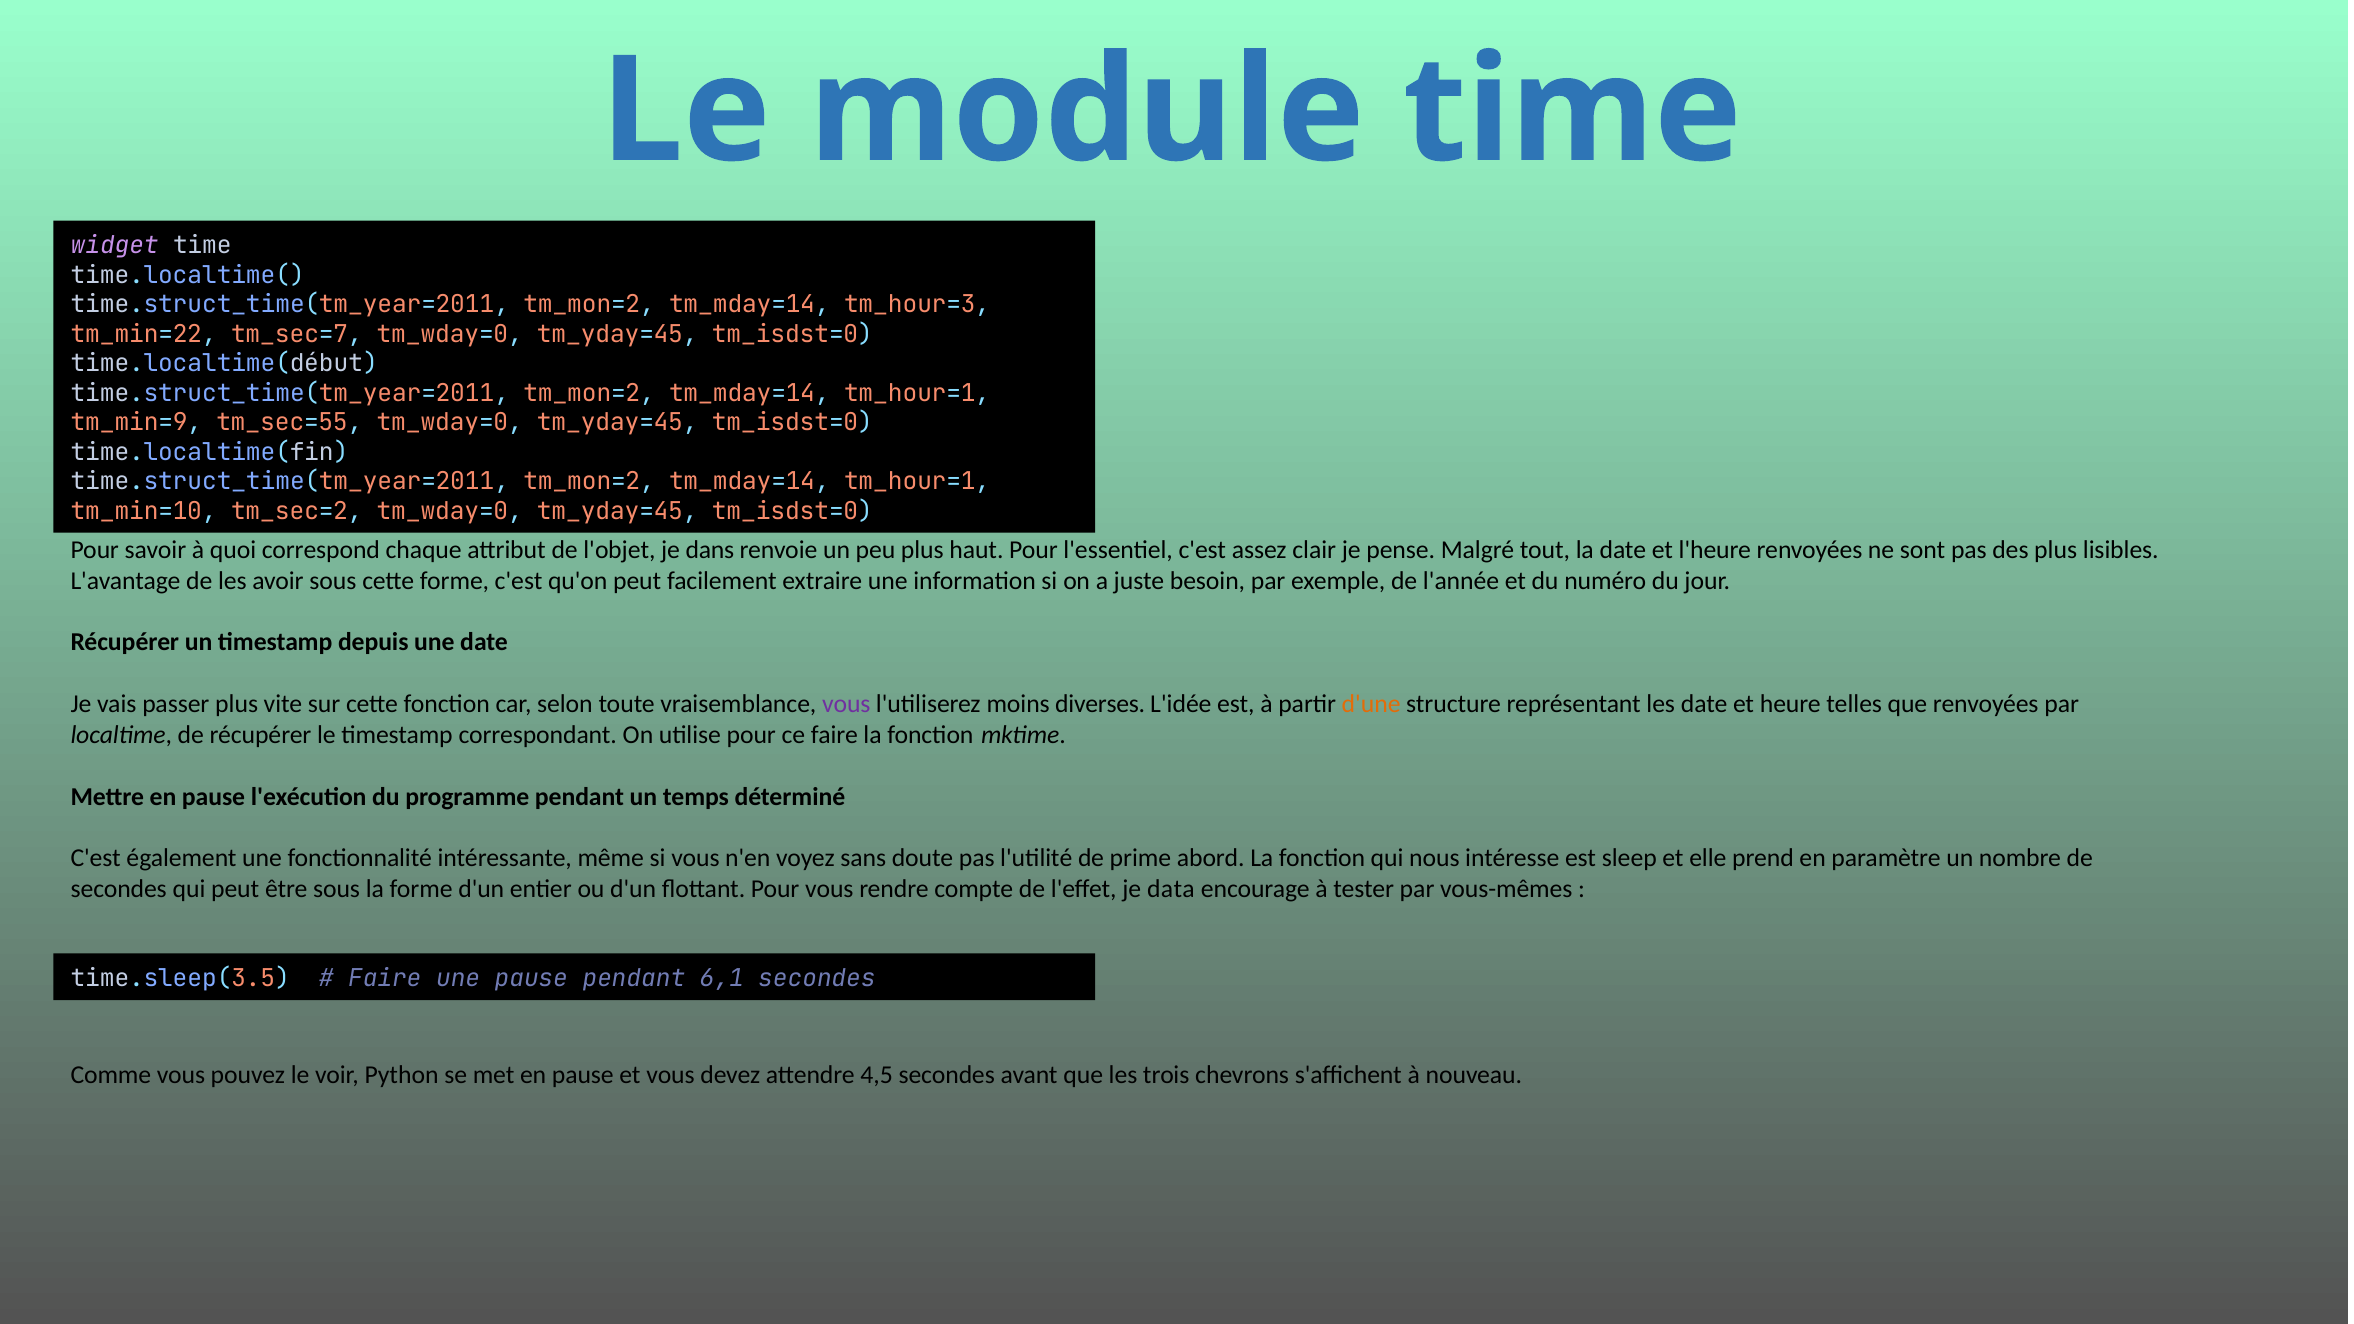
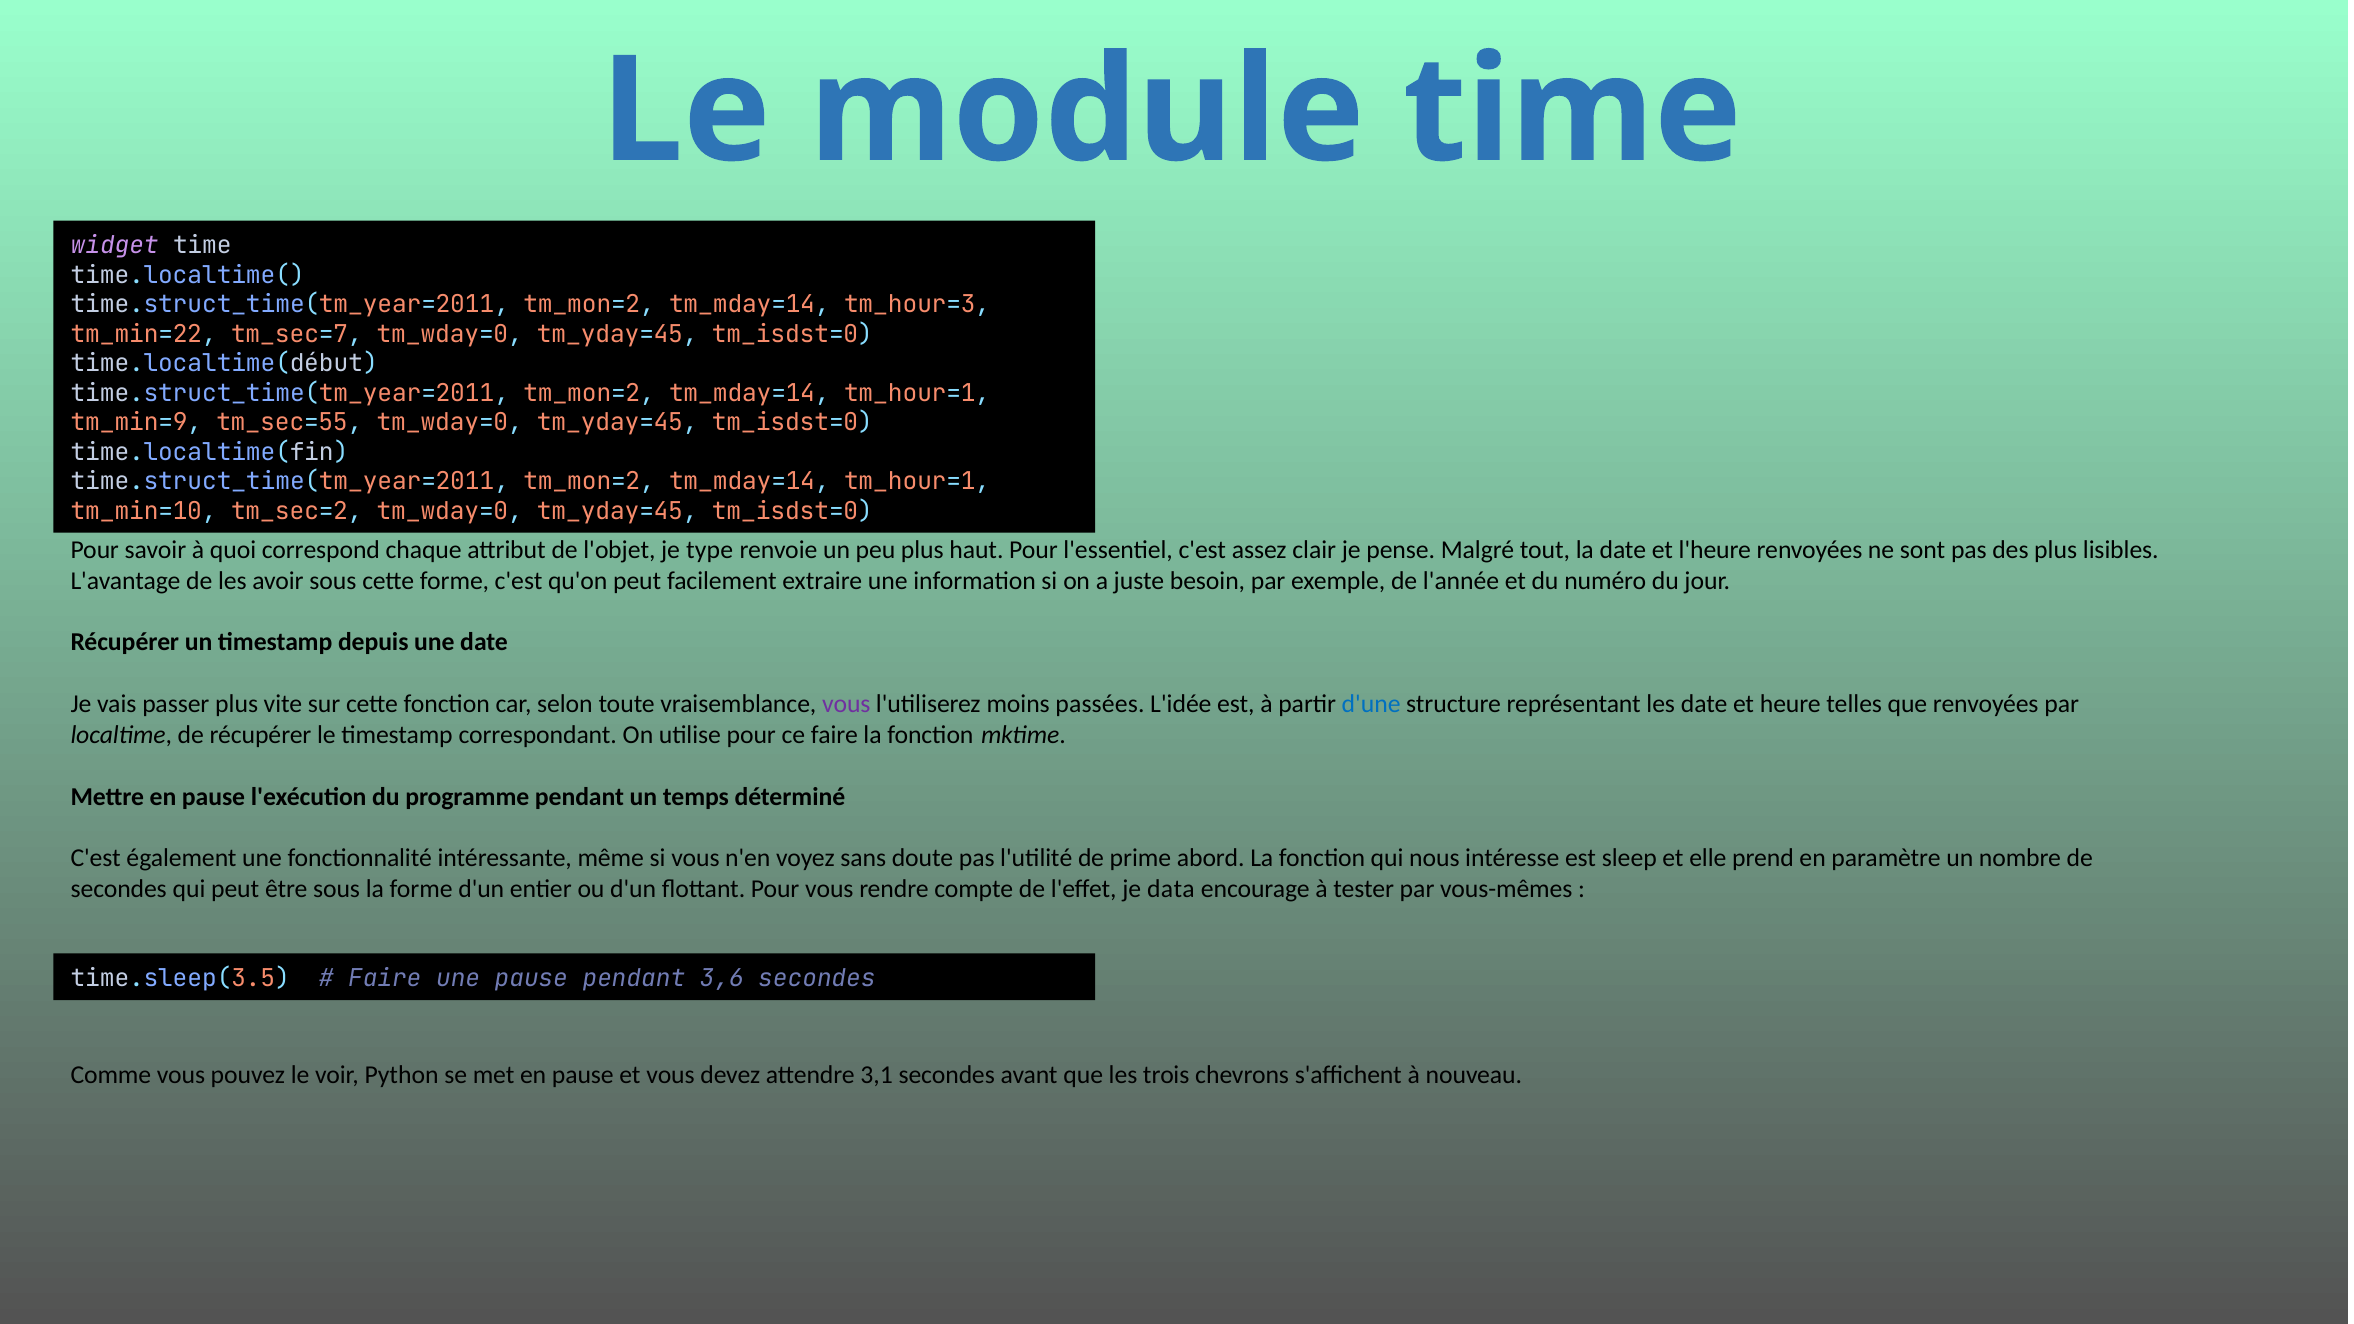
dans: dans -> type (710, 550)
diverses: diverses -> passées (1100, 704)
d'une colour: orange -> blue (1371, 704)
6,1: 6,1 -> 3,6 (722, 978)
4,5: 4,5 -> 3,1 (877, 1075)
